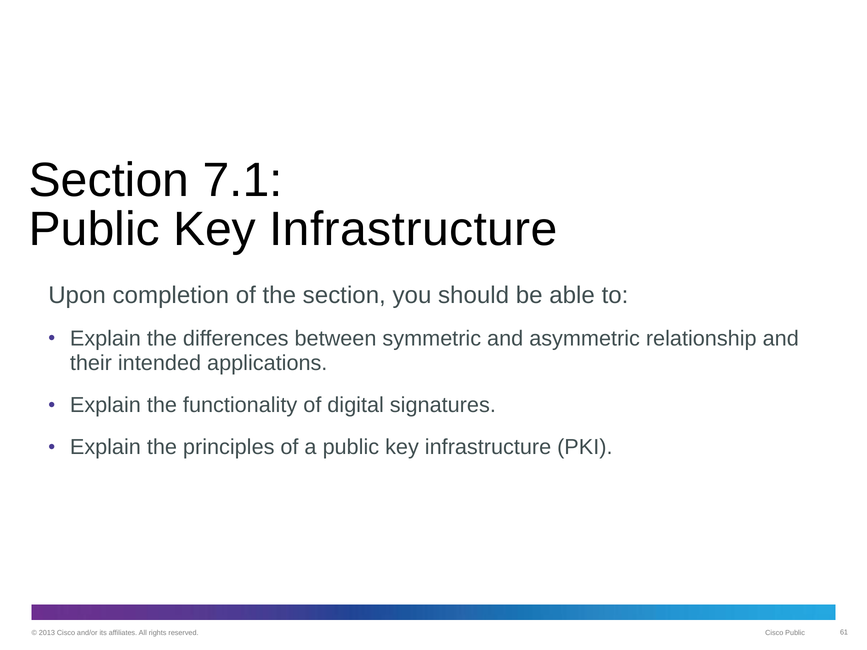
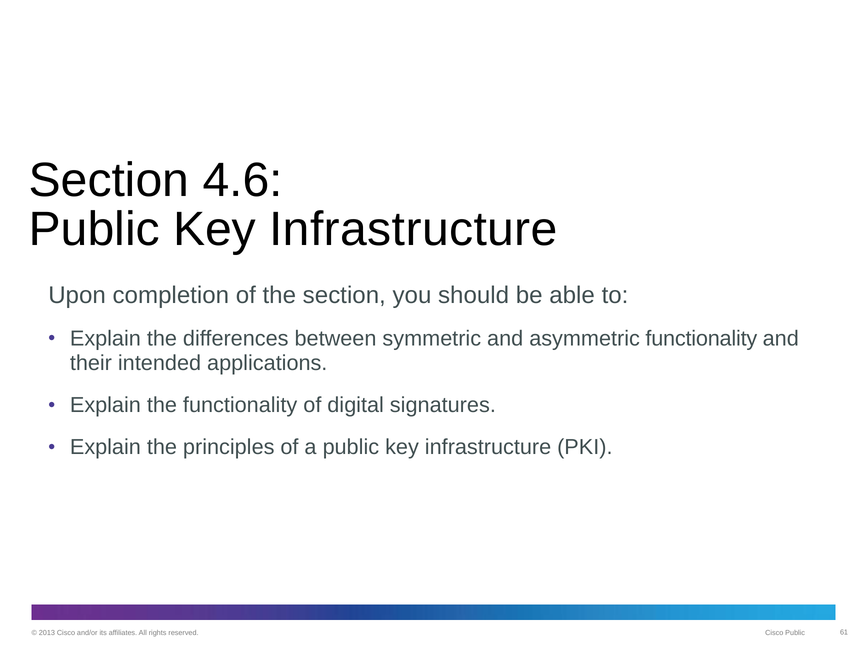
7.1: 7.1 -> 4.6 (243, 180)
asymmetric relationship: relationship -> functionality (701, 339)
